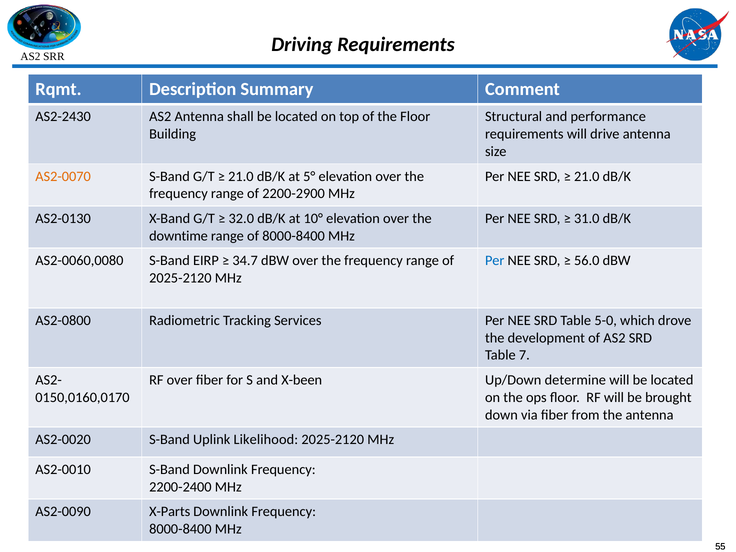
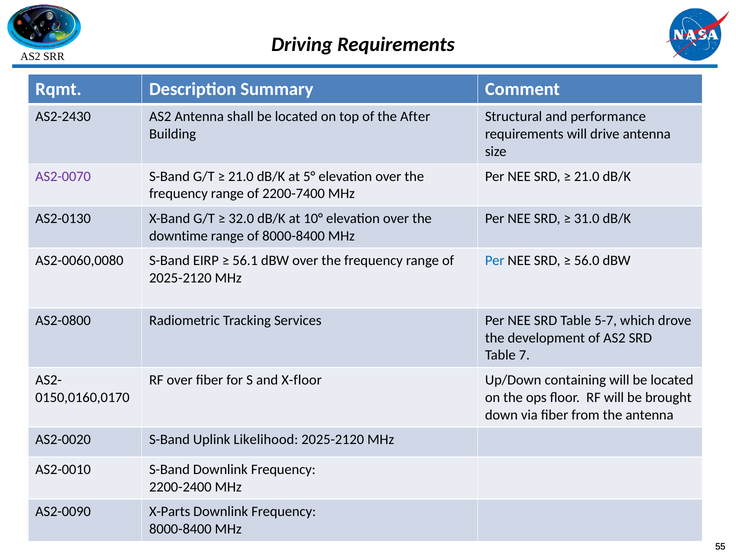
the Floor: Floor -> After (415, 117)
AS2-0070 colour: orange -> purple (63, 176)
2200-2900: 2200-2900 -> 2200-7400 (294, 194)
34.7: 34.7 -> 56.1 (245, 261)
5-0: 5-0 -> 5-7 (606, 320)
X-been: X-been -> X-floor (302, 380)
determine: determine -> containing (575, 380)
